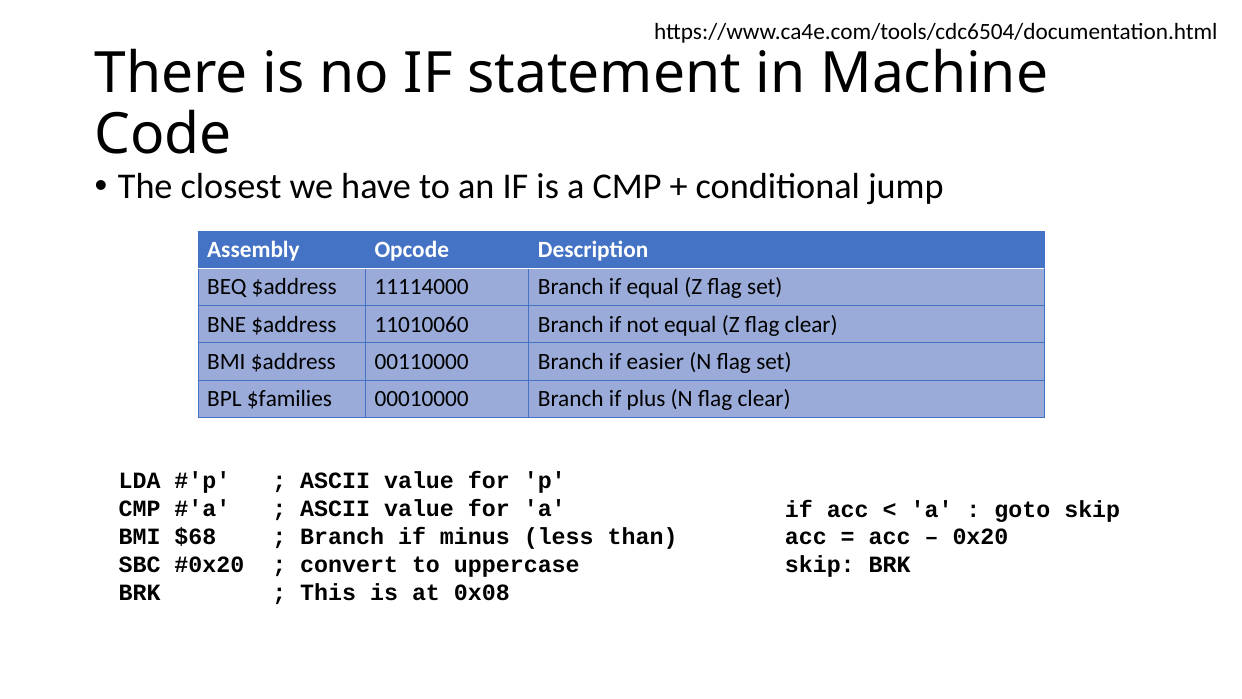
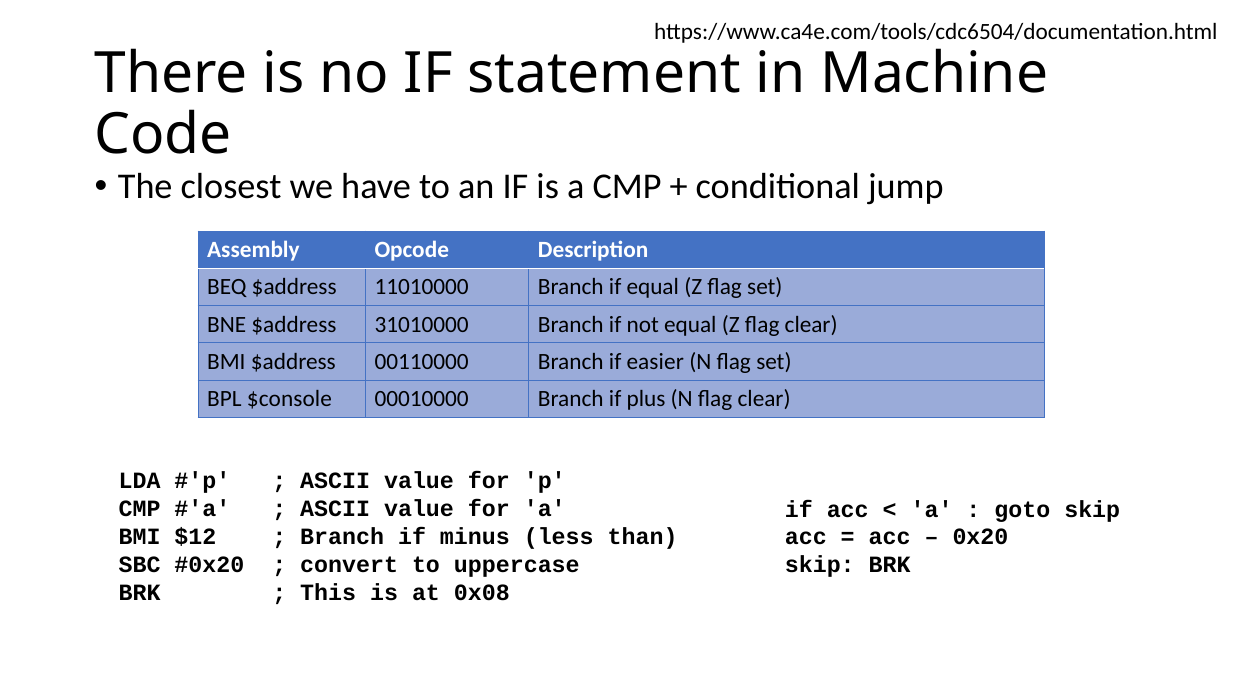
11114000: 11114000 -> 11010000 (422, 287)
11010060: 11010060 -> 31010000 (422, 324)
$families: $families -> $console (289, 399)
$68: $68 -> $12 (195, 537)
